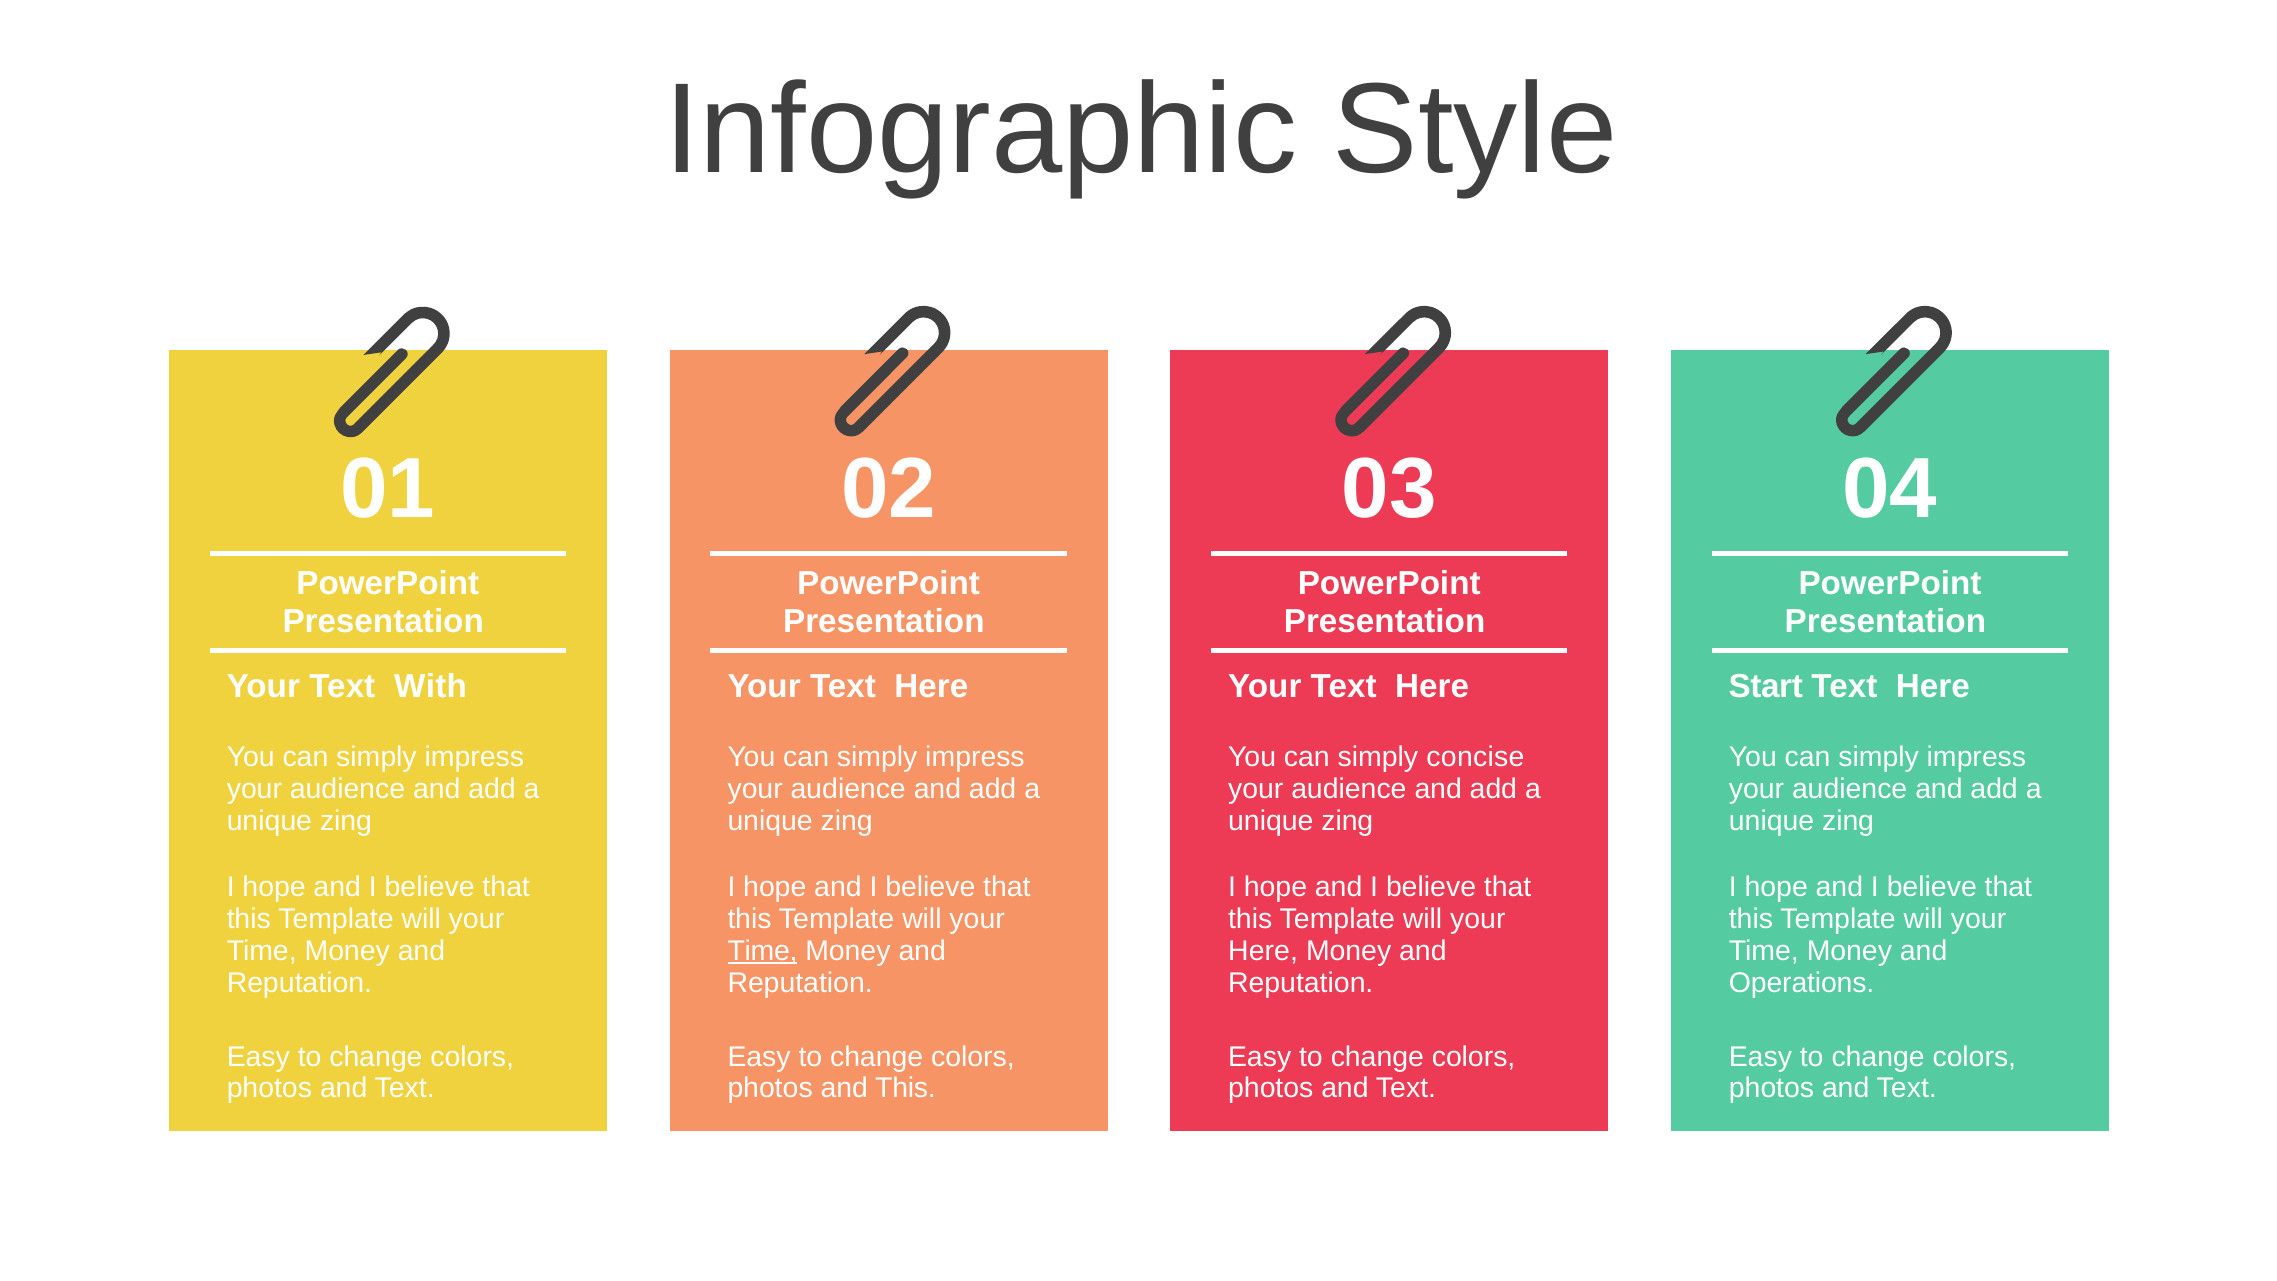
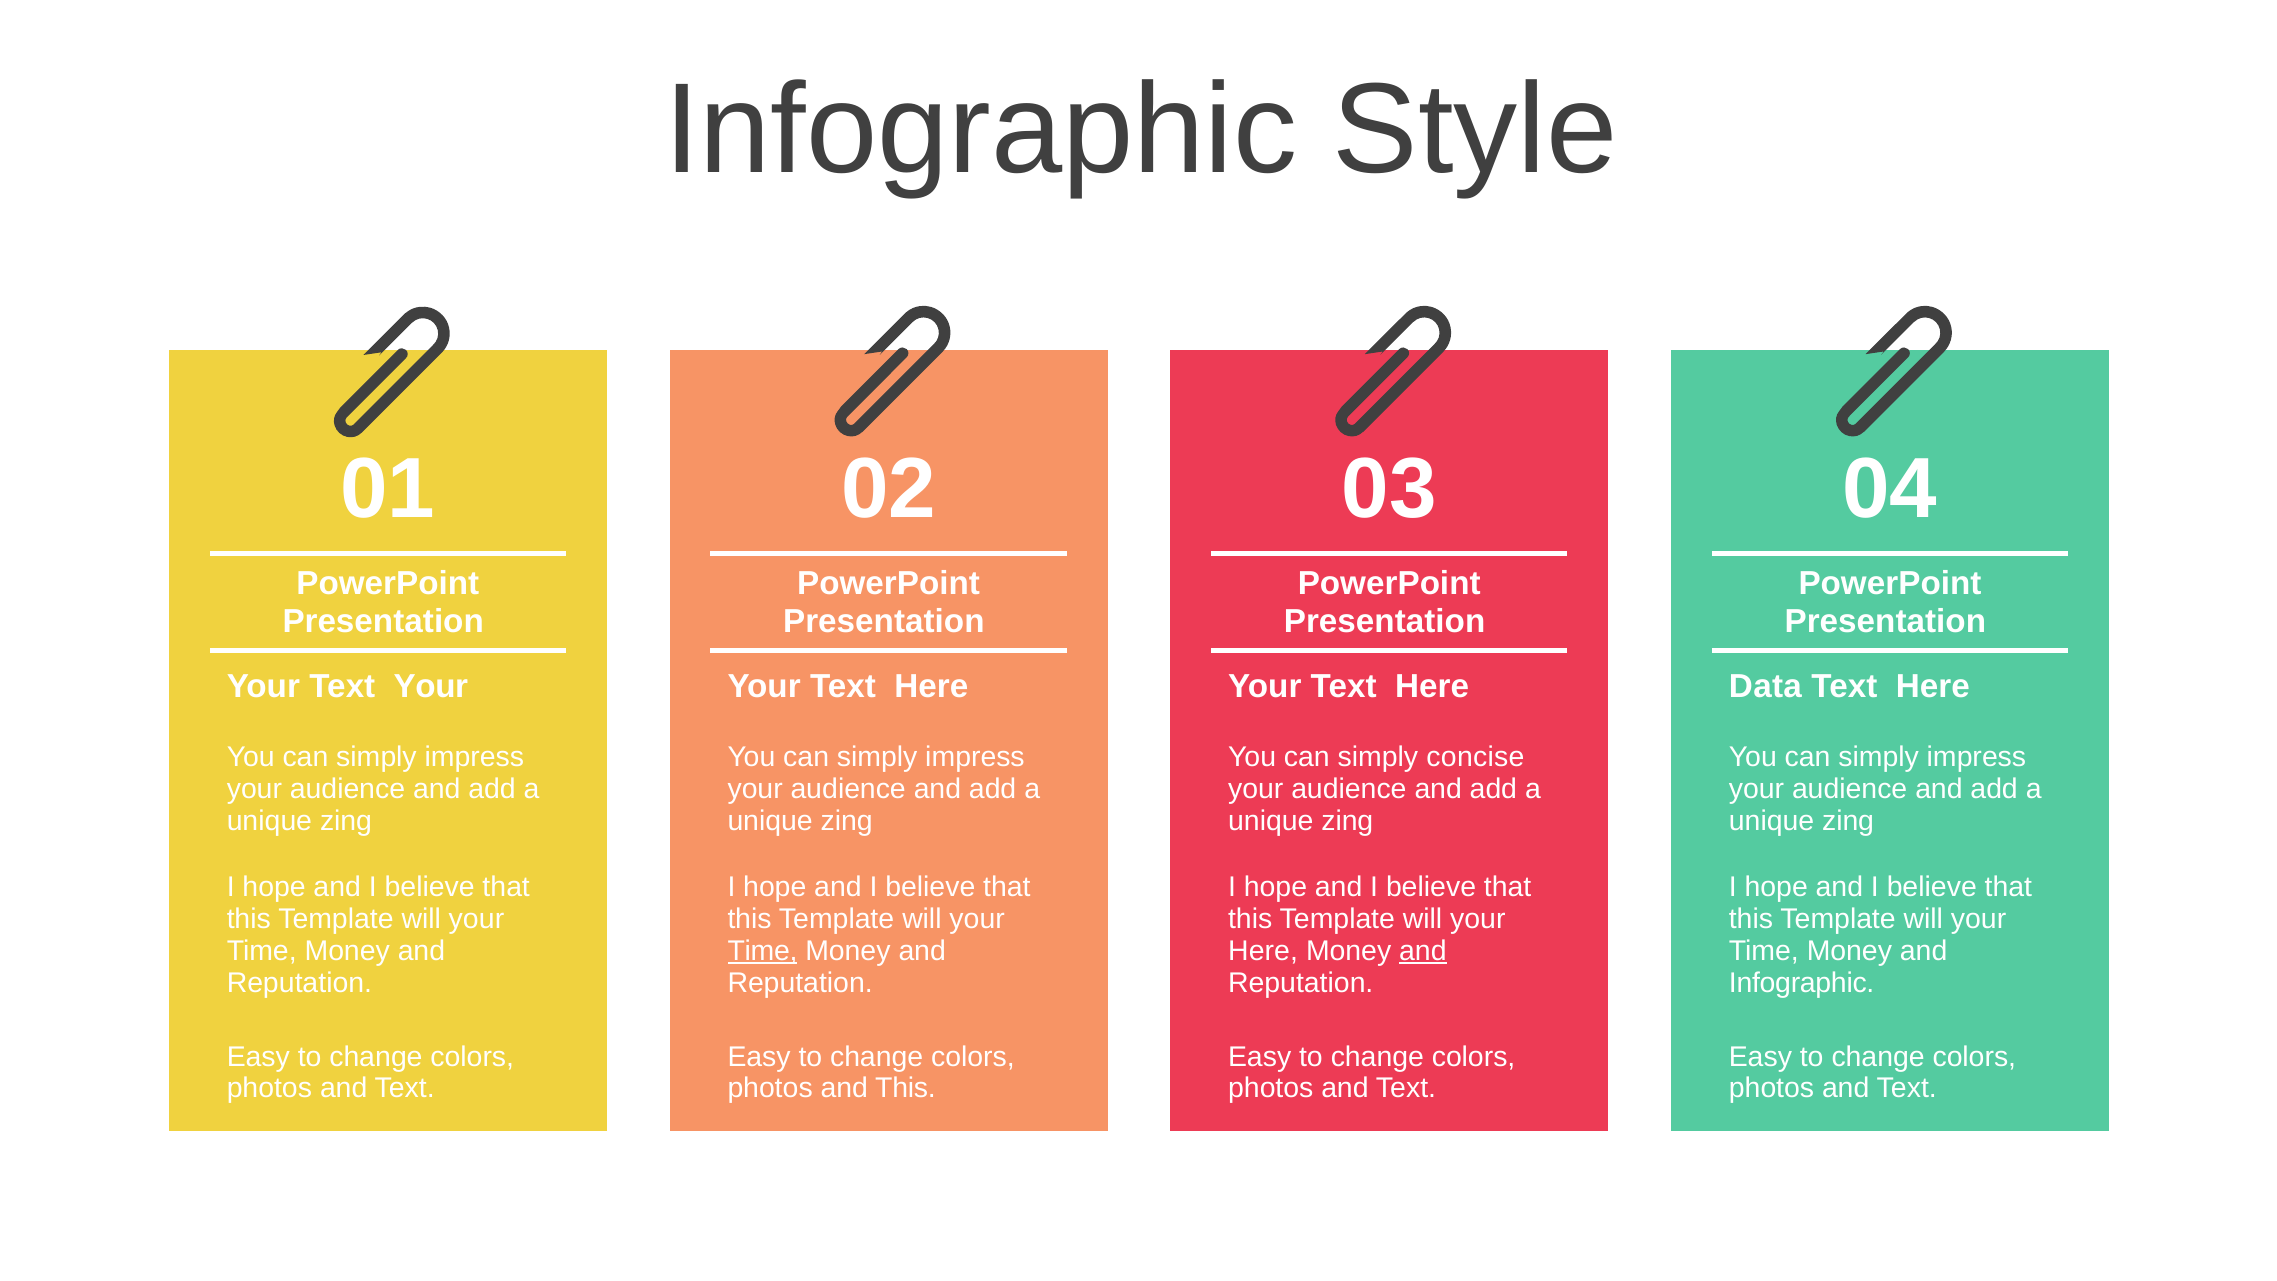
Text With: With -> Your (431, 686)
Start: Start -> Data (1765, 686)
and underline: none -> present (1423, 951)
Operations: Operations -> Infographic (1802, 983)
